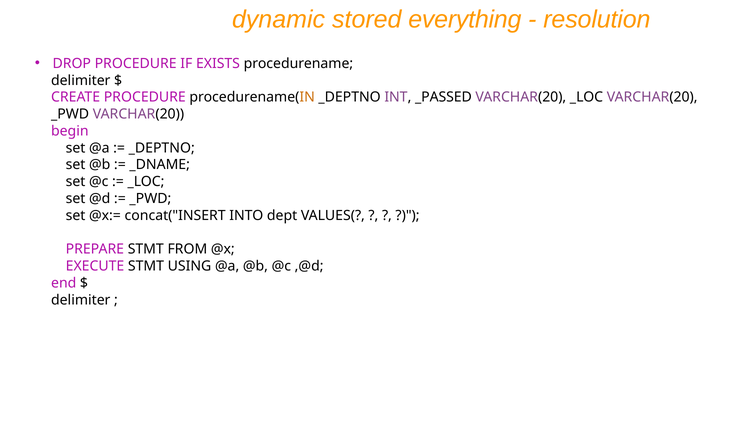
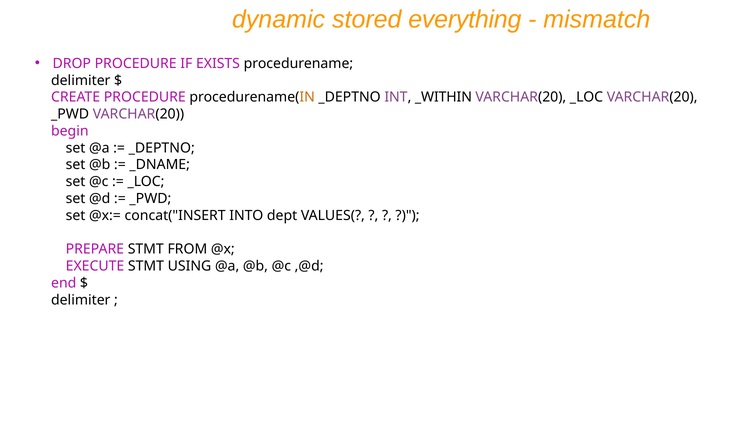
resolution: resolution -> mismatch (597, 20)
_PASSED: _PASSED -> _WITHIN (443, 97)
